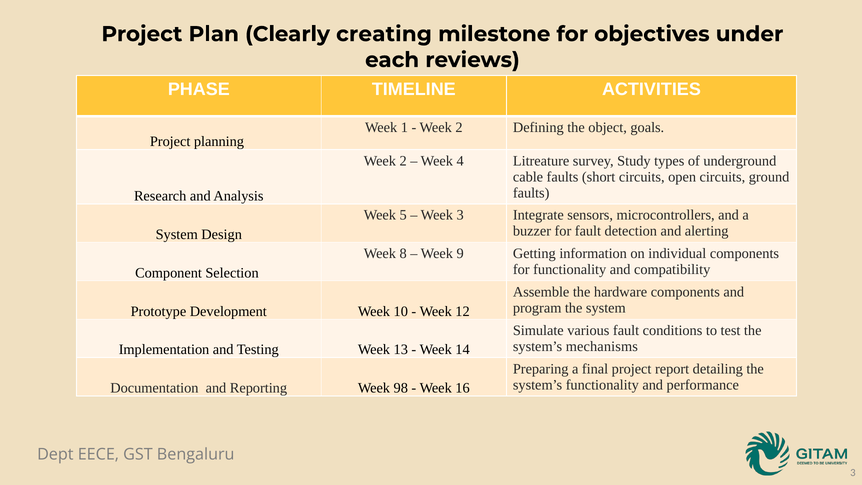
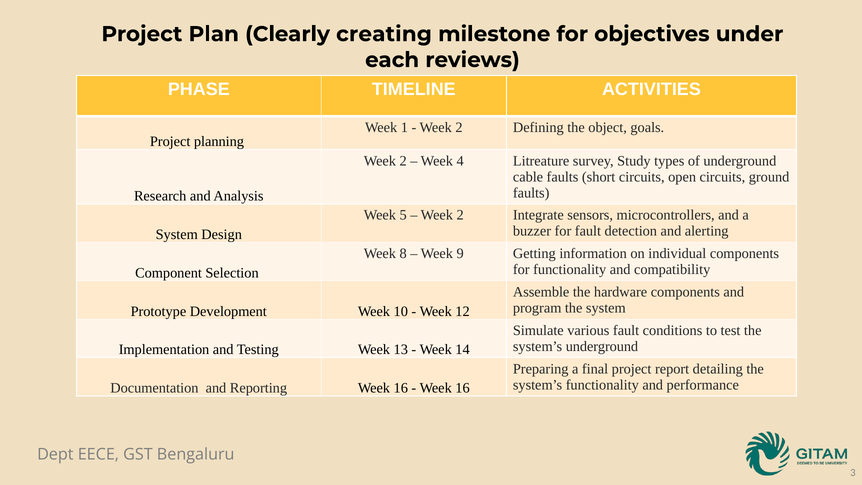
3: 3 -> 2 (460, 215)
system’s mechanisms: mechanisms -> underground (602, 346)
Reporting Week 98: 98 -> 16 (401, 388)
